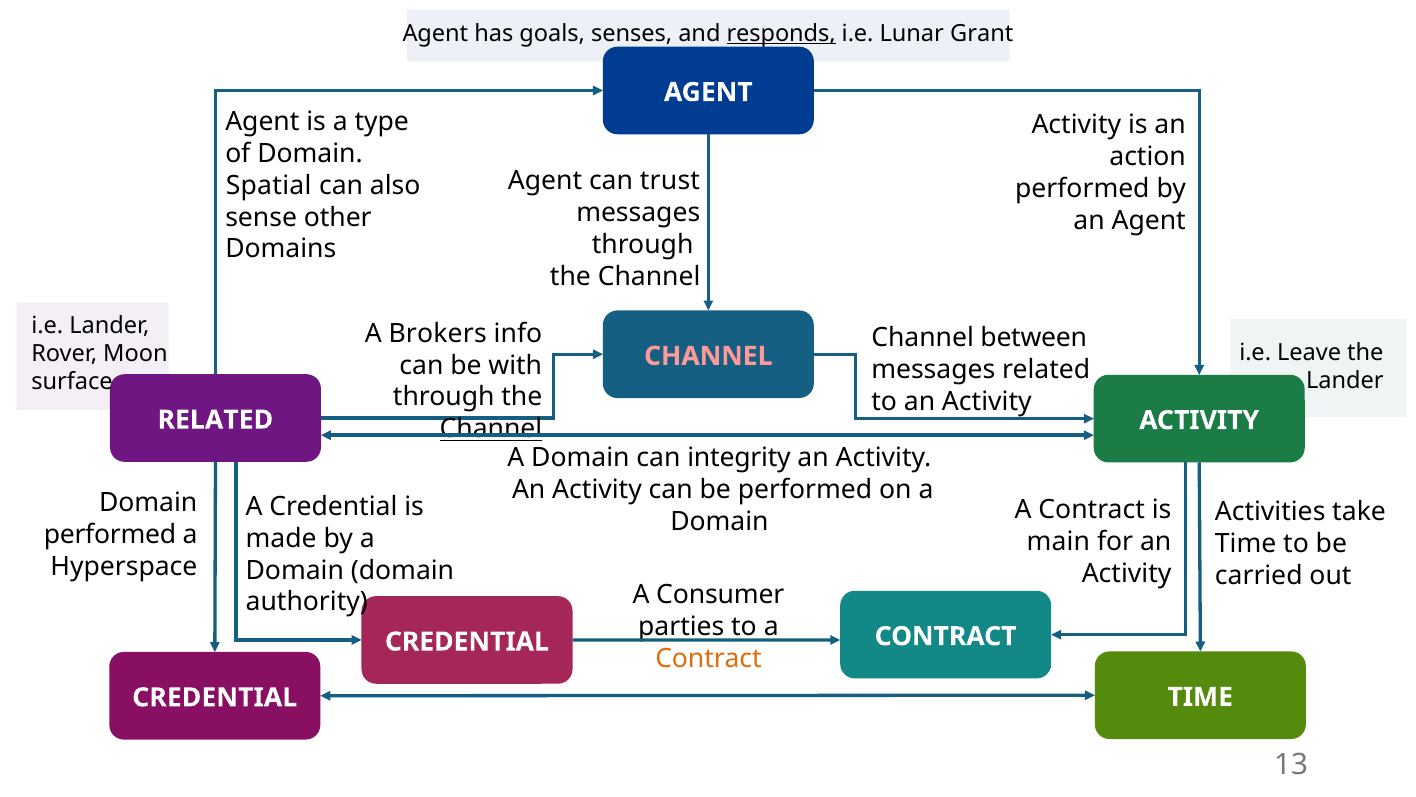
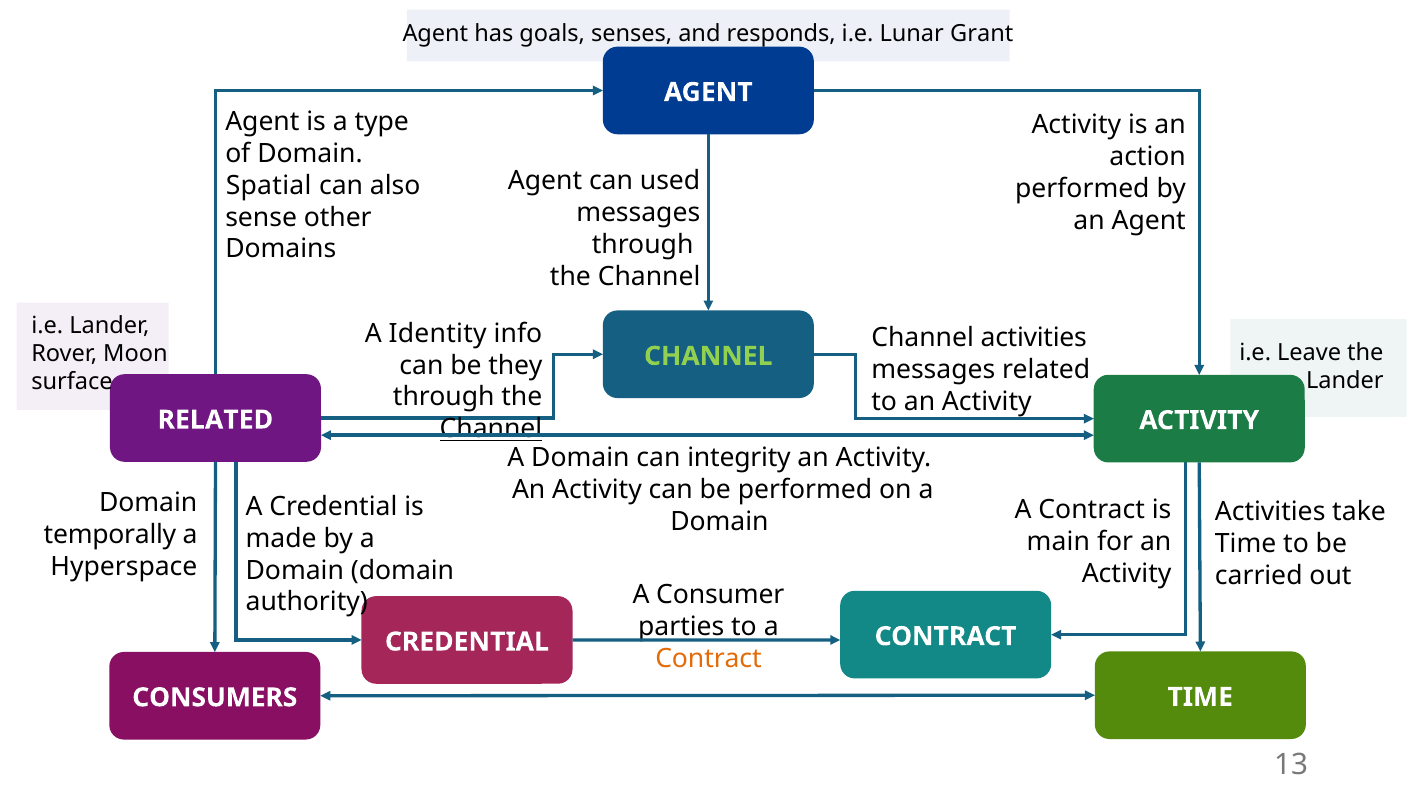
responds underline: present -> none (781, 33)
trust: trust -> used (670, 181)
Brokers: Brokers -> Identity (438, 333)
between: between -> activities (1034, 338)
CHANNEL colour: pink -> light green (708, 356)
with: with -> they (515, 365)
performed: performed -> temporally (110, 534)
CREDENTIAL: CREDENTIAL -> CONSUMERS (215, 697)
